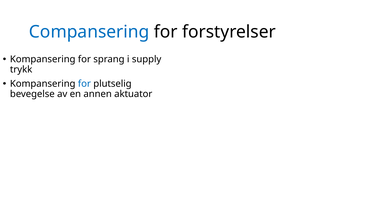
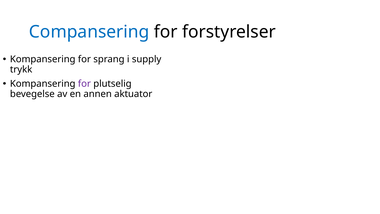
for colour: blue -> purple (84, 84)
